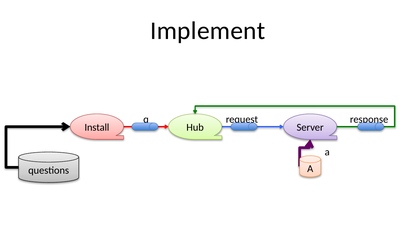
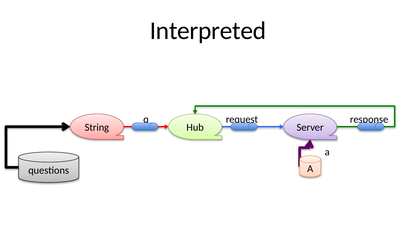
Implement: Implement -> Interpreted (208, 31)
Install: Install -> String (97, 127)
